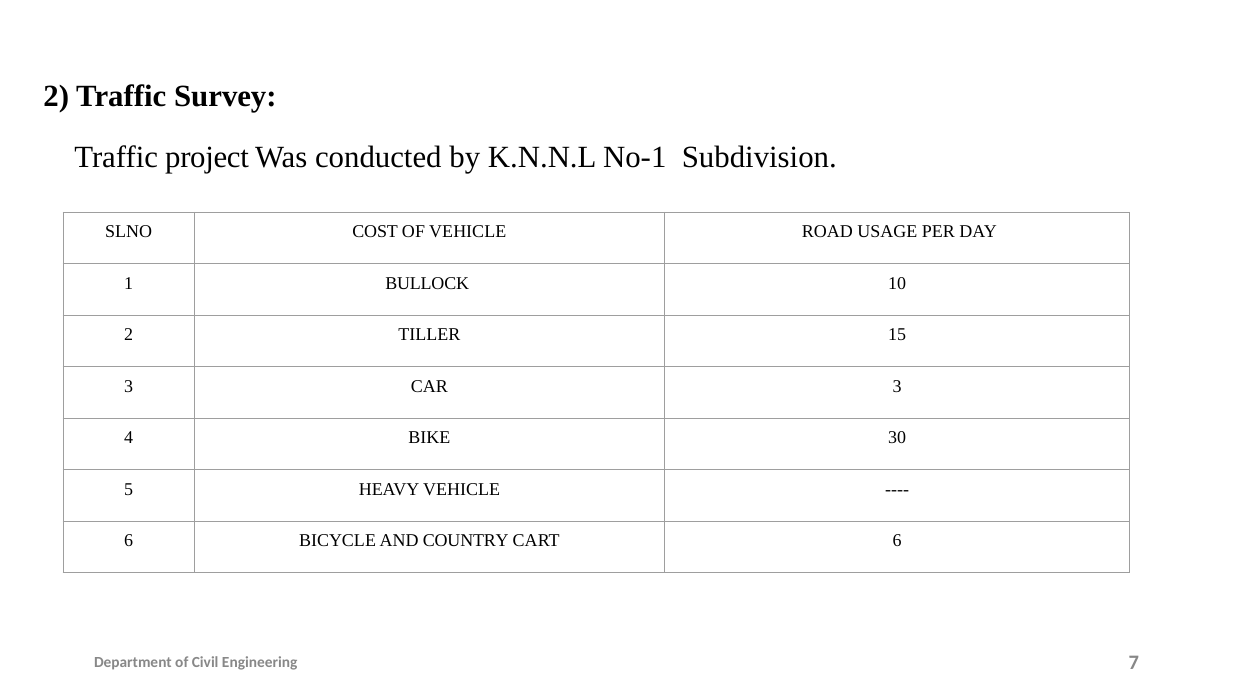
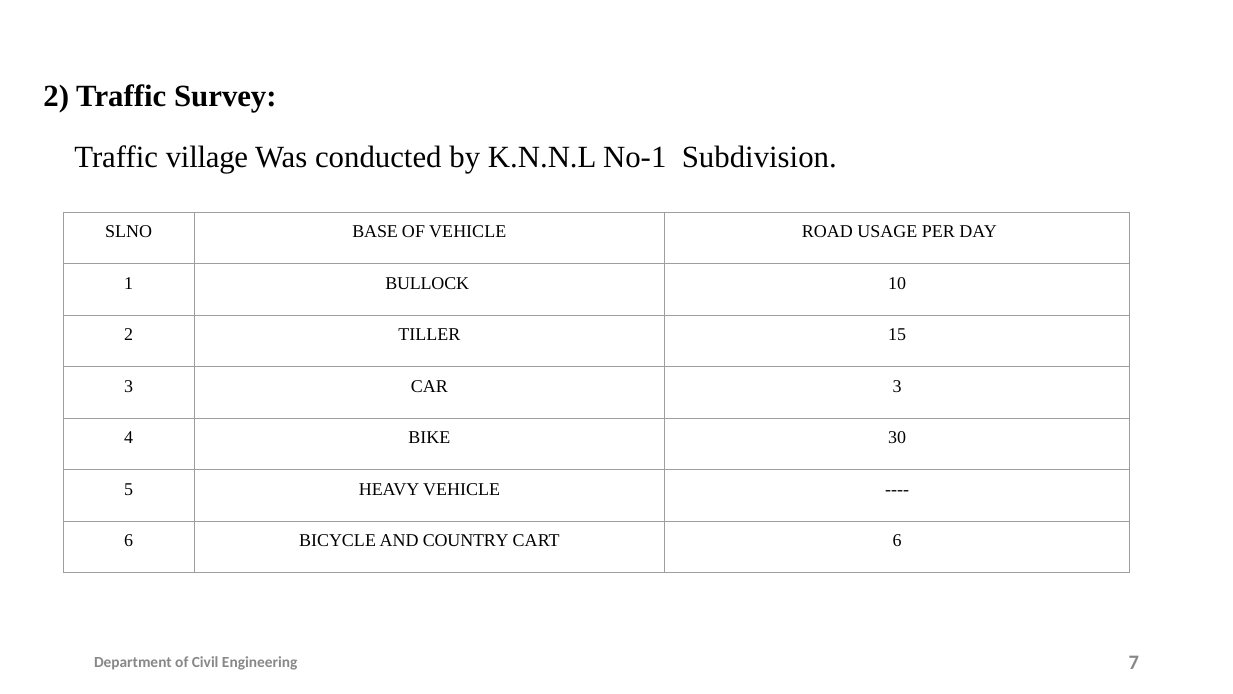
project: project -> village (207, 157)
COST: COST -> BASE (375, 231)
